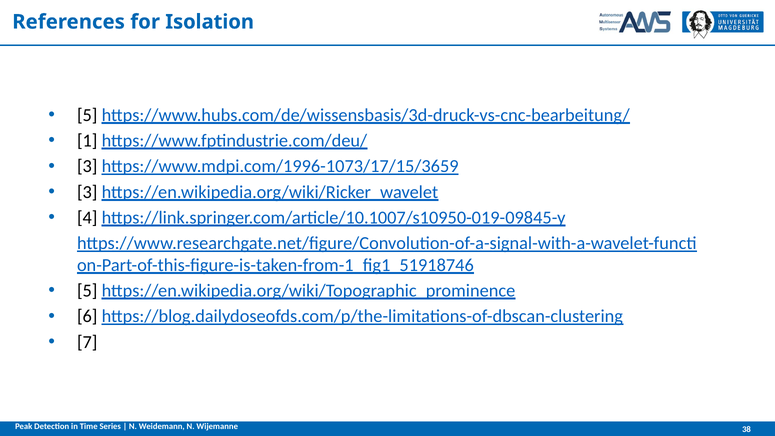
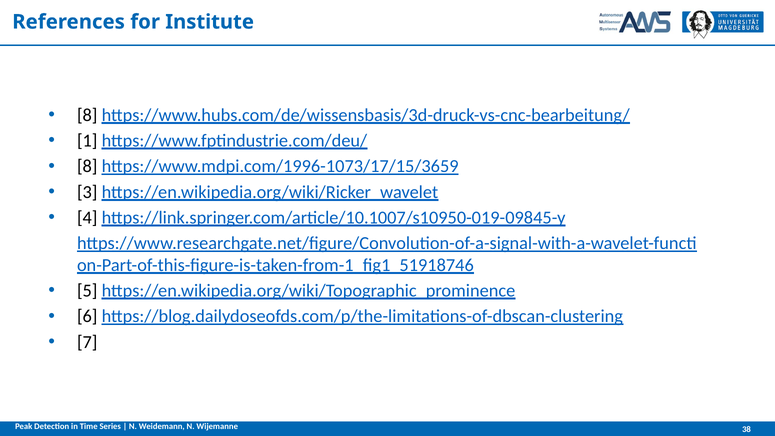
Isolation: Isolation -> Institute (210, 22)
5: 5 -> 8 (87, 115)
3: 3 -> 8 (87, 166)
